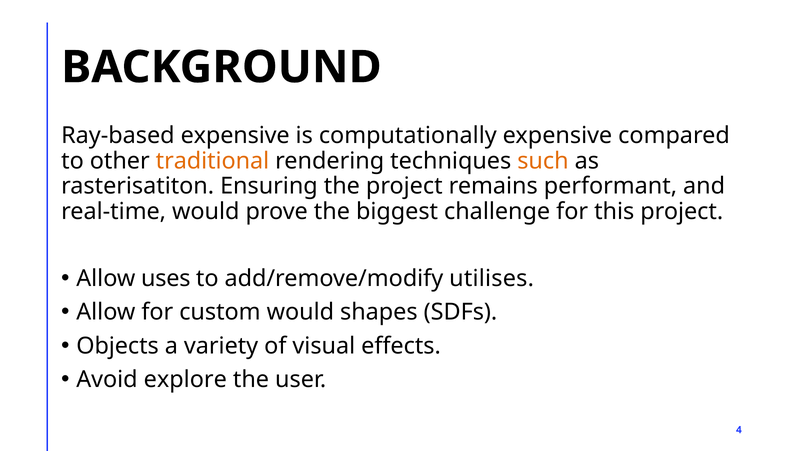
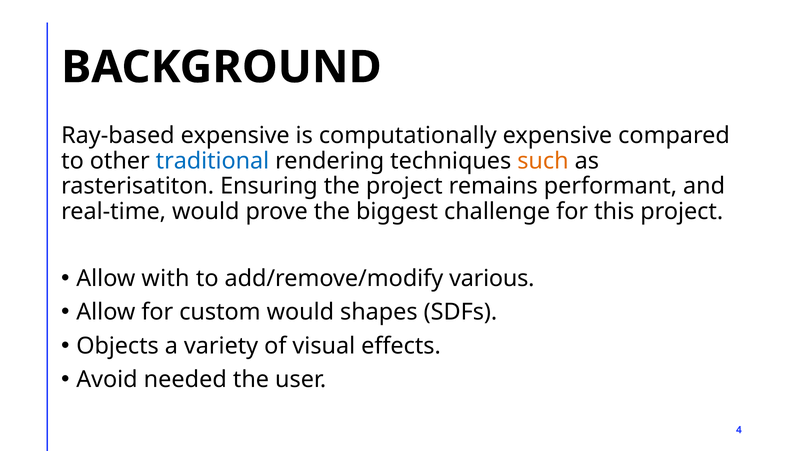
traditional colour: orange -> blue (212, 161)
uses: uses -> with (166, 279)
utilises: utilises -> various (492, 279)
explore: explore -> needed (185, 380)
